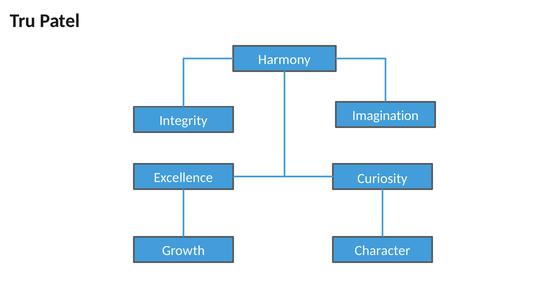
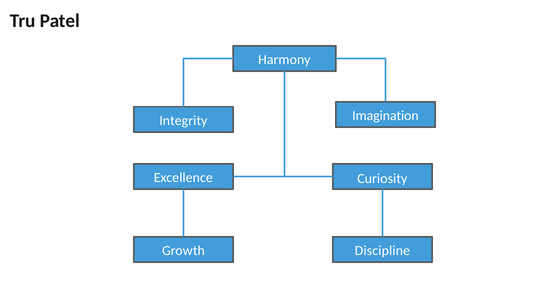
Character: Character -> Discipline (382, 251)
